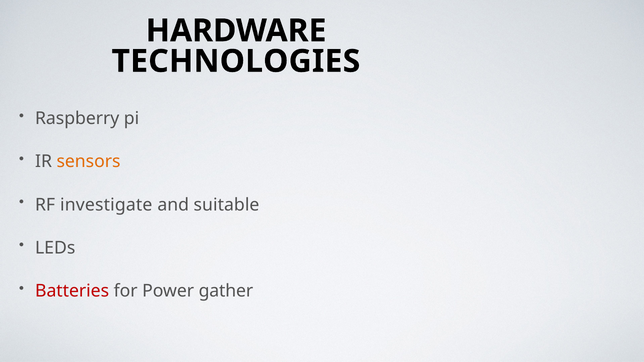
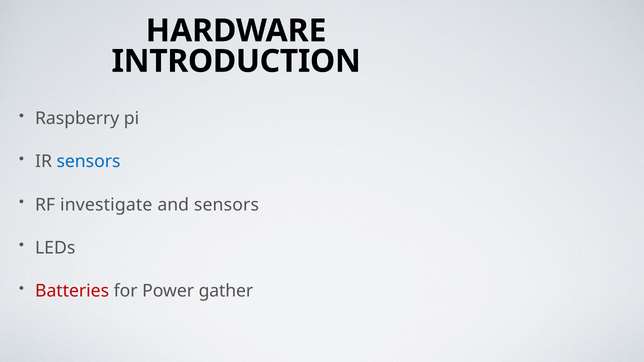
TECHNOLOGIES: TECHNOLOGIES -> INTRODUCTION (236, 61)
sensors colour: orange -> blue (89, 162)
and suitable: suitable -> sensors (226, 205)
